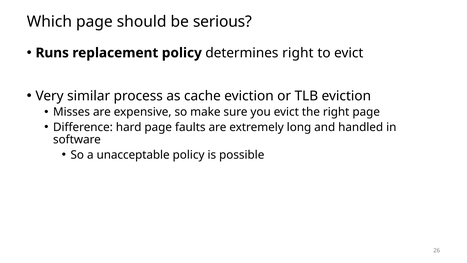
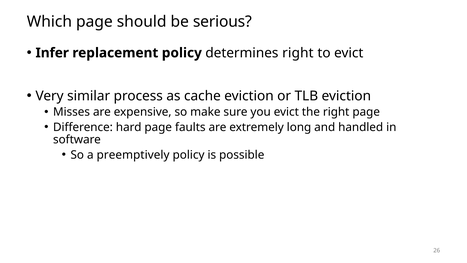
Runs: Runs -> Infer (52, 53)
unacceptable: unacceptable -> preemptively (133, 155)
